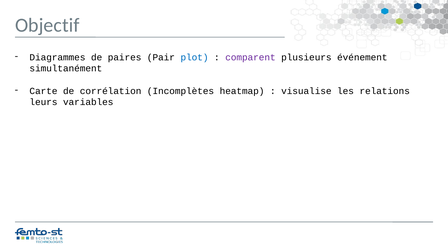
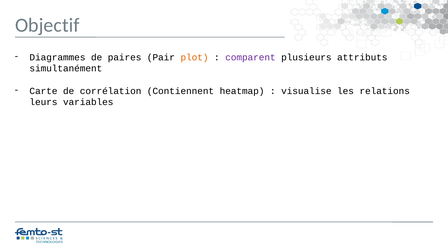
plot colour: blue -> orange (195, 57)
événement: événement -> attributs (362, 57)
Incomplètes: Incomplètes -> Contiennent (181, 91)
